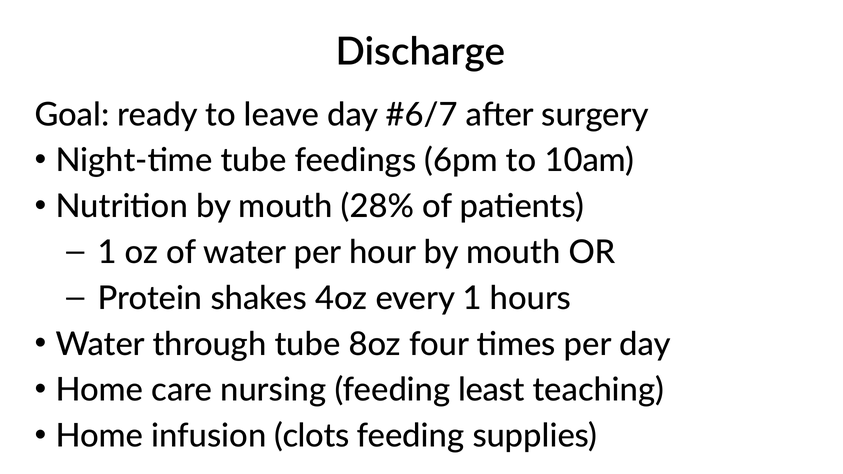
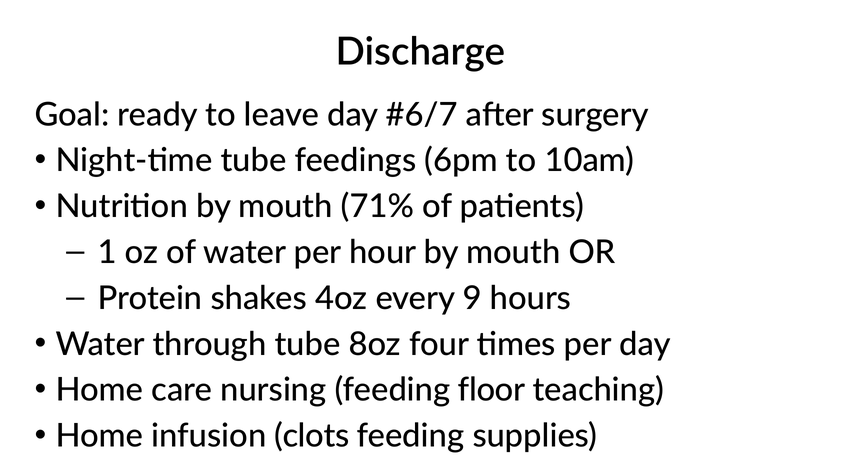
28%: 28% -> 71% (377, 207)
every 1: 1 -> 9 (472, 298)
least: least -> floor (492, 390)
